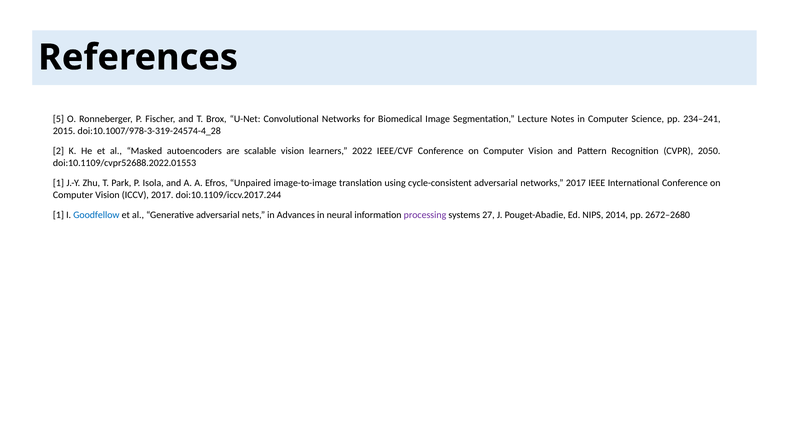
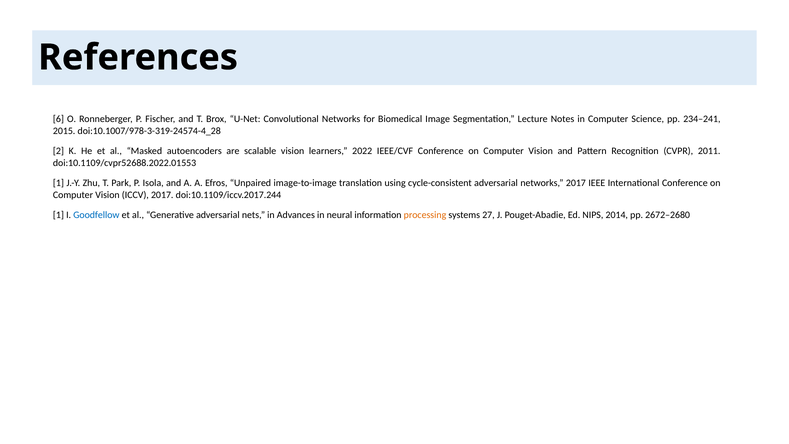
5: 5 -> 6 (58, 119)
2050: 2050 -> 2011 (709, 151)
processing colour: purple -> orange (425, 215)
